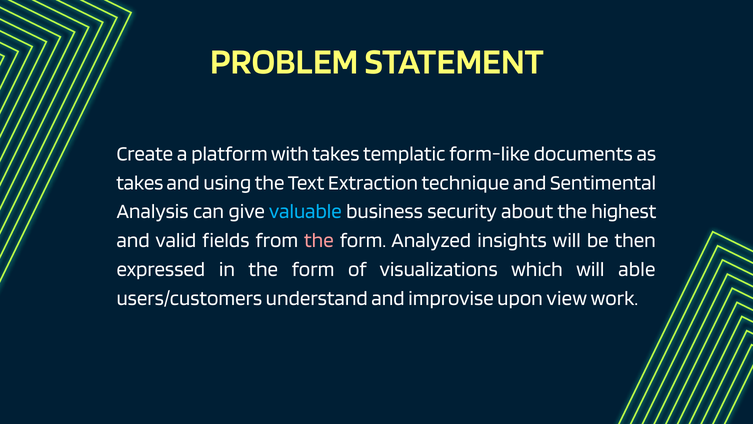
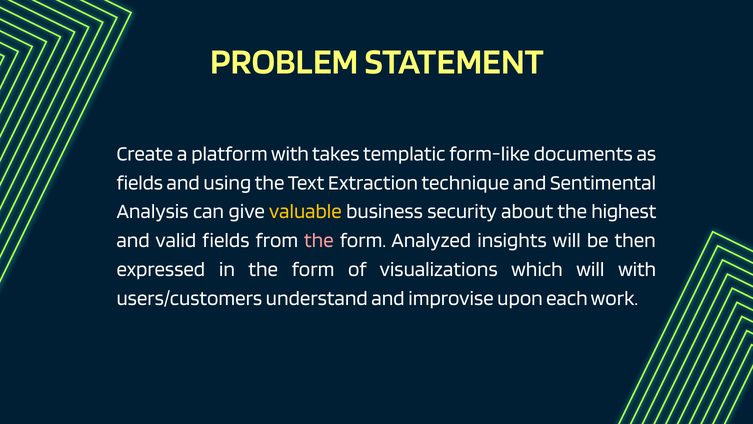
takes: takes -> fields (140, 182)
valuable colour: light blue -> yellow (305, 211)
will able: able -> with (637, 269)
view: view -> each (567, 298)
